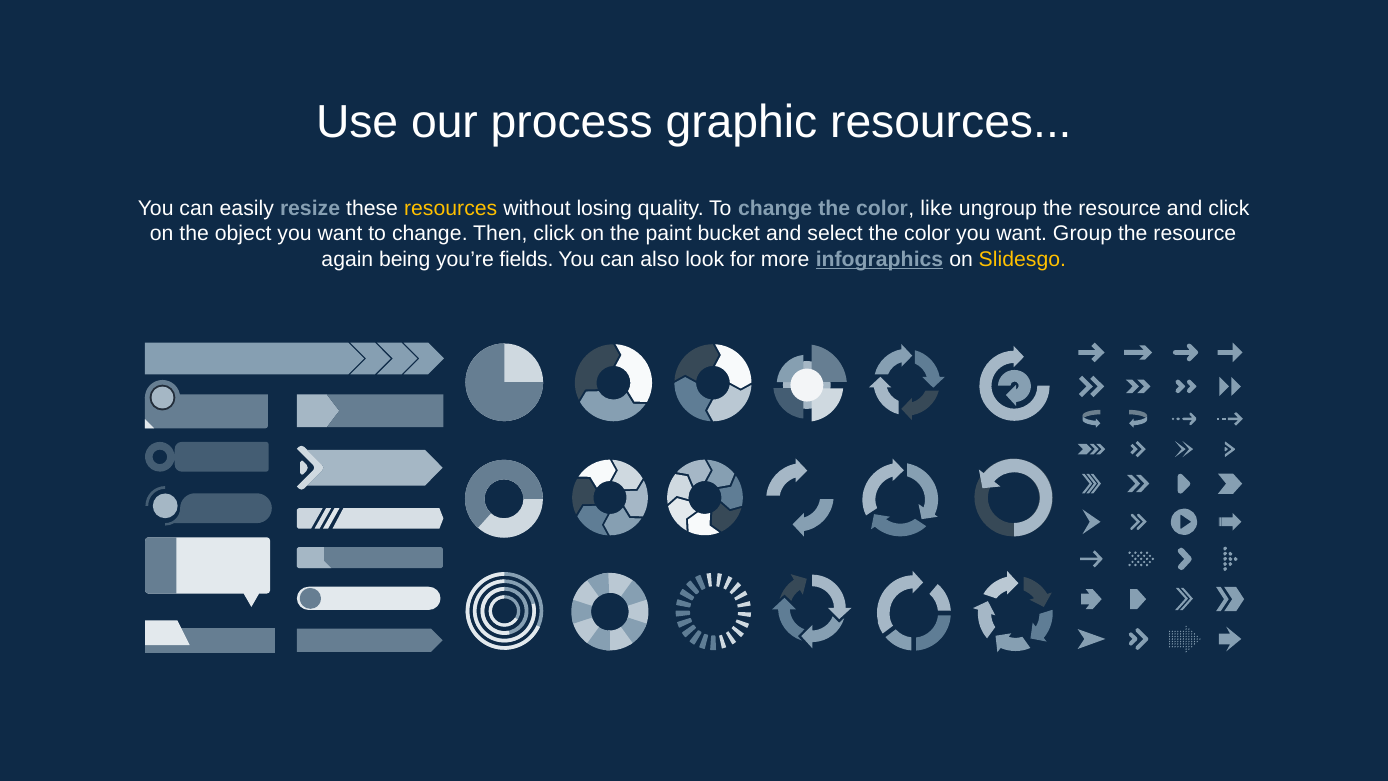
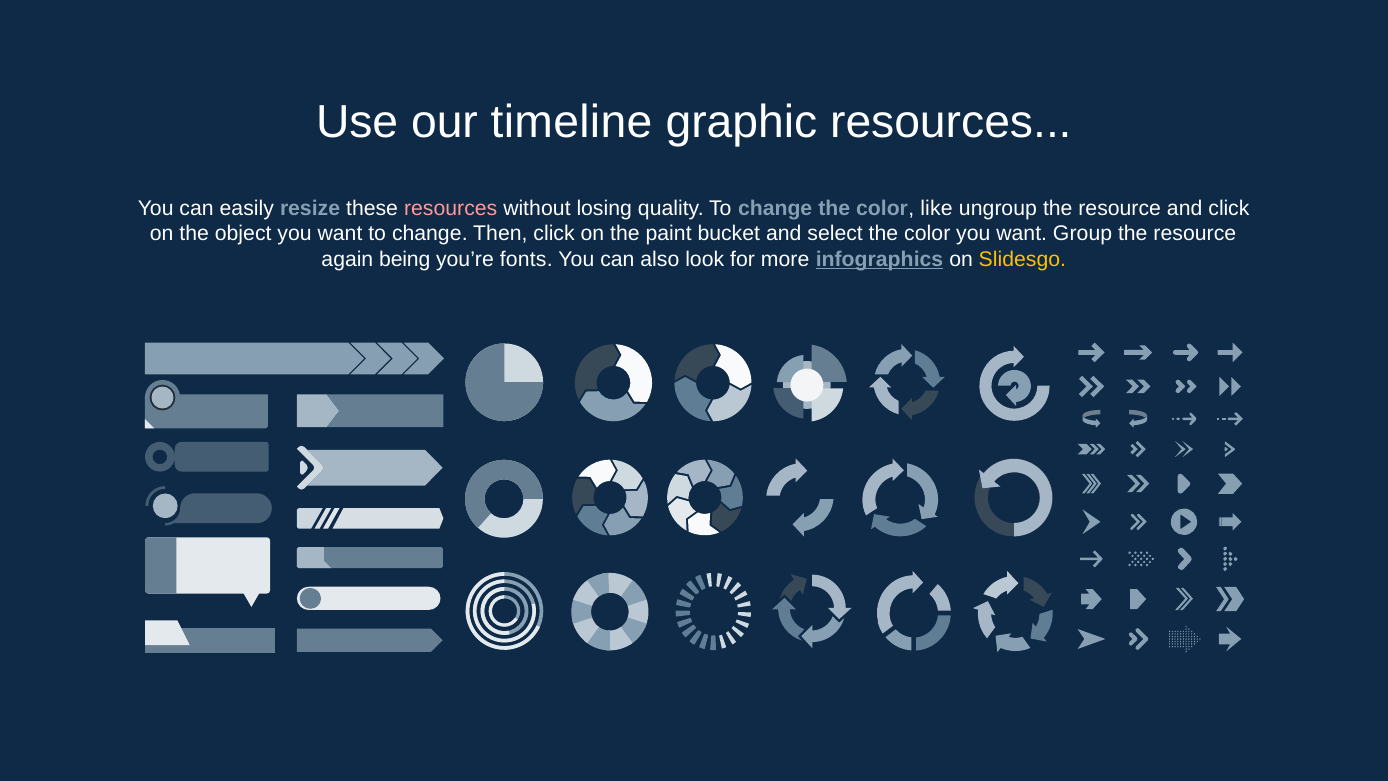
process: process -> timeline (572, 122)
resources colour: yellow -> pink (451, 208)
fields: fields -> fonts (526, 259)
